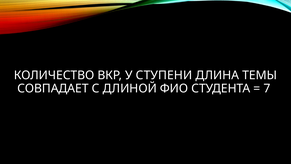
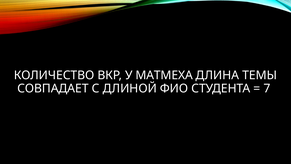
СТУПЕНИ: СТУПЕНИ -> МАТМЕХА (164, 75)
